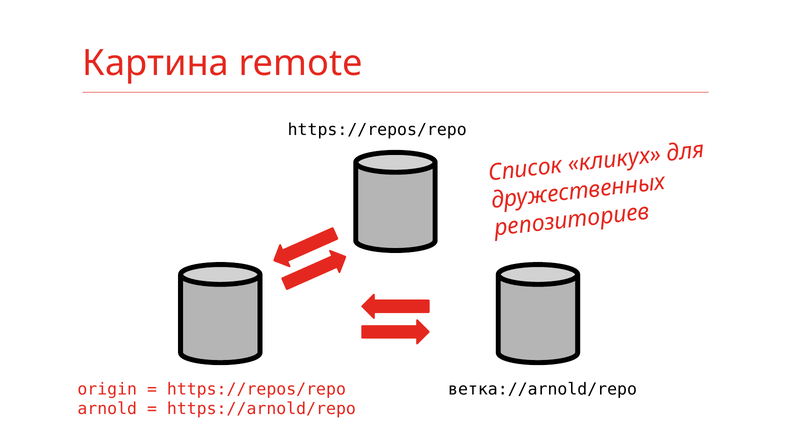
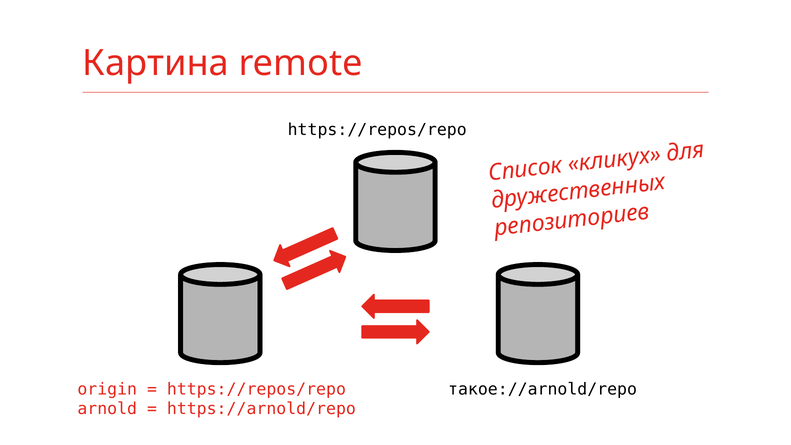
ветка://arnold/repo: ветка://arnold/repo -> такое://arnold/repo (543, 389)
